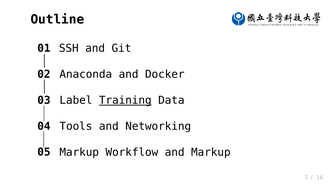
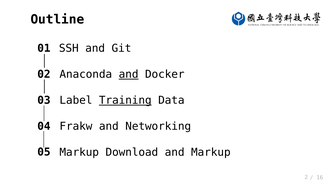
and underline: none -> present (129, 75)
Tools: Tools -> Frakw (76, 127)
Workflow: Workflow -> Download (132, 153)
